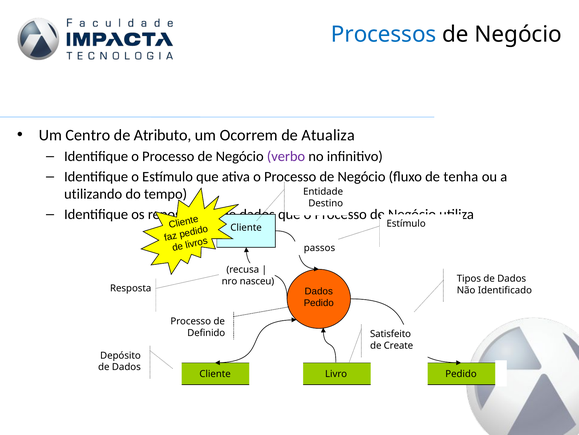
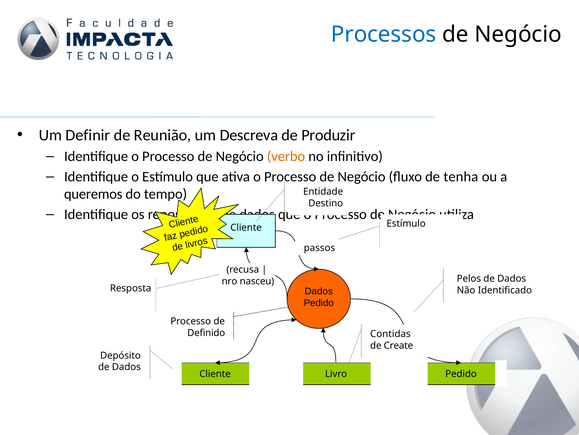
Centro: Centro -> Definir (88, 135)
Atributo: Atributo -> Reunião (163, 135)
Ocorrem: Ocorrem -> Descreva (249, 135)
Atualiza: Atualiza -> Produzir (328, 135)
verbo colour: purple -> orange (286, 156)
utilizando: utilizando -> queremos (93, 194)
Tipos: Tipos -> Pelos (469, 278)
Satisfeito: Satisfeito -> Contidas (390, 334)
